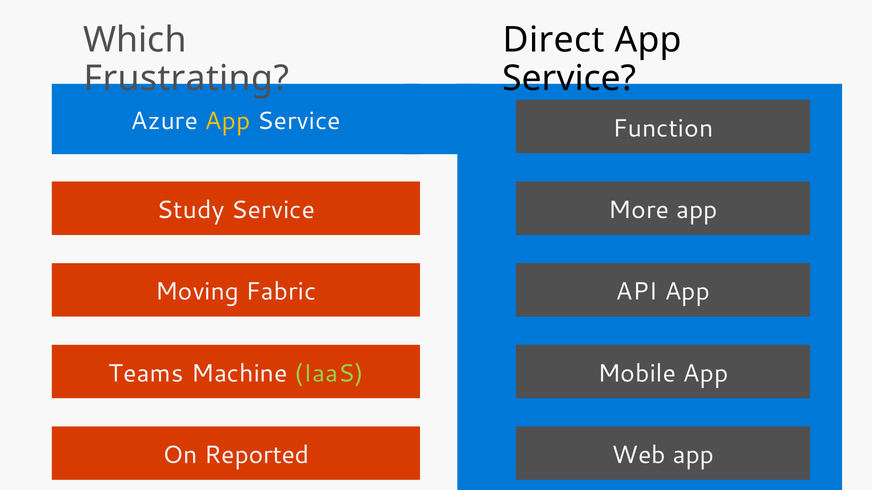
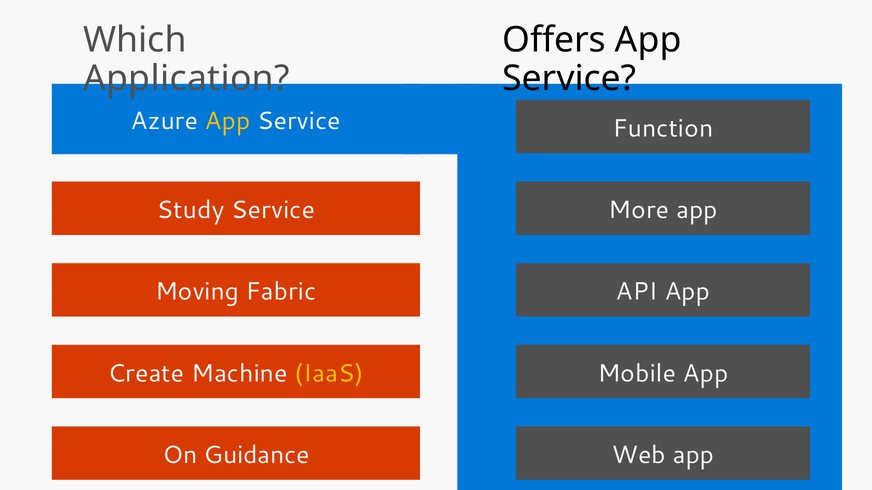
Direct: Direct -> Offers (554, 40)
Frustrating: Frustrating -> Application (186, 79)
Teams: Teams -> Create (146, 374)
IaaS colour: light green -> yellow (329, 374)
Reported: Reported -> Guidance (257, 455)
